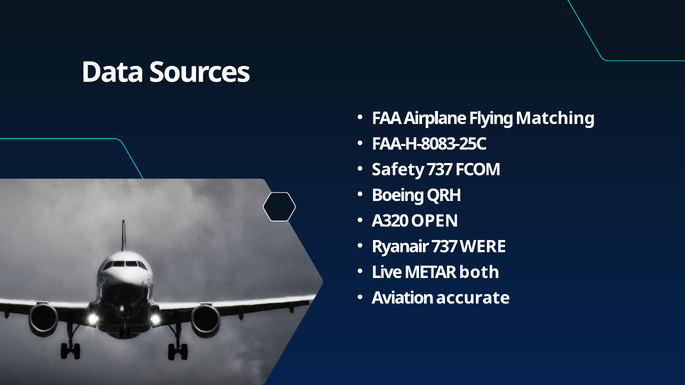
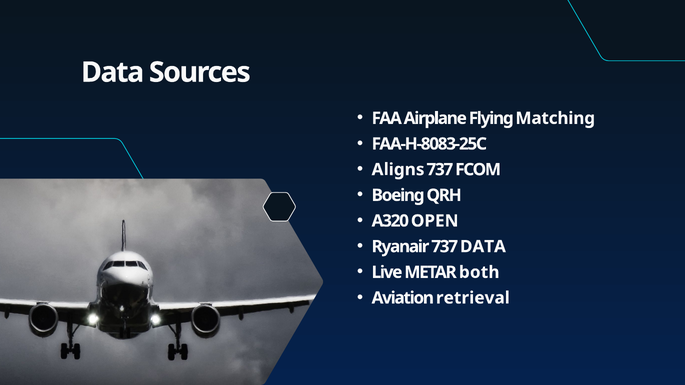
Safety: Safety -> Aligns (398, 170)
737 WERE: WERE -> DATA (483, 247)
accurate: accurate -> retrieval (473, 298)
